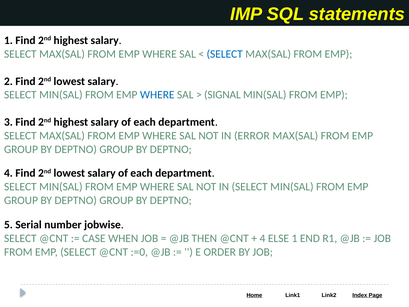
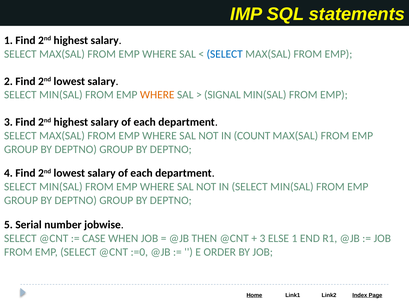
WHERE colour: blue -> orange (157, 95)
ERROR: ERROR -> COUNT (252, 136)
4: 4 -> 3 (262, 238)
